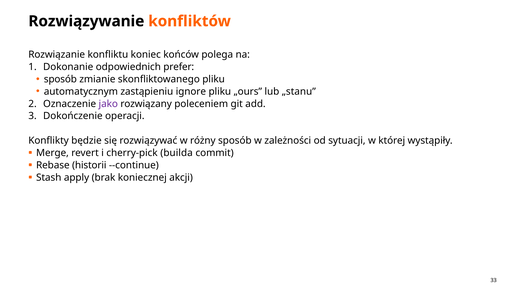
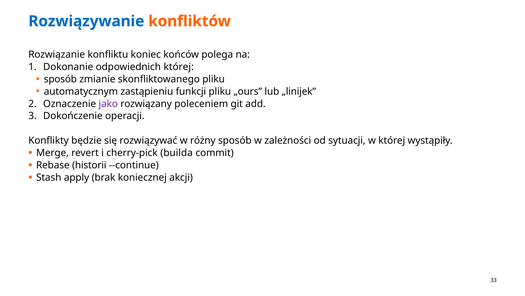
Rozwiązywanie colour: black -> blue (86, 21)
odpowiednich prefer: prefer -> której (179, 67)
ignore: ignore -> funkcji (191, 91)
„stanu: „stanu -> „linijek (299, 91)
